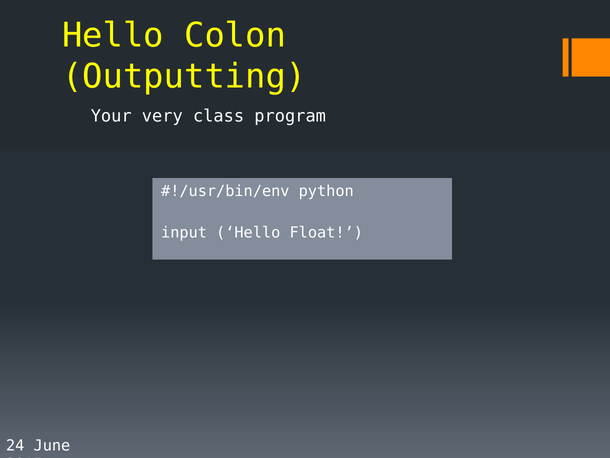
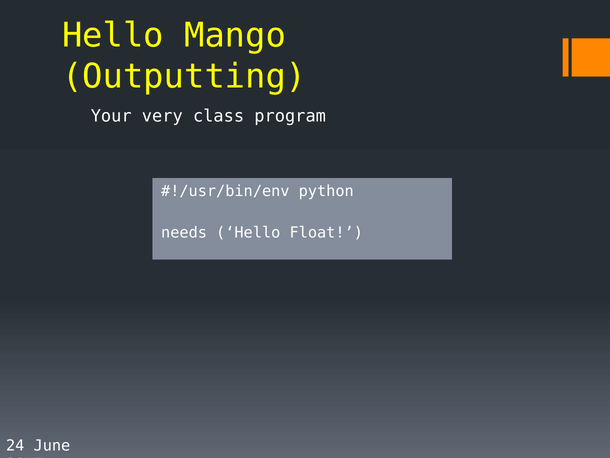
Colon: Colon -> Mango (235, 36)
input: input -> needs (184, 233)
